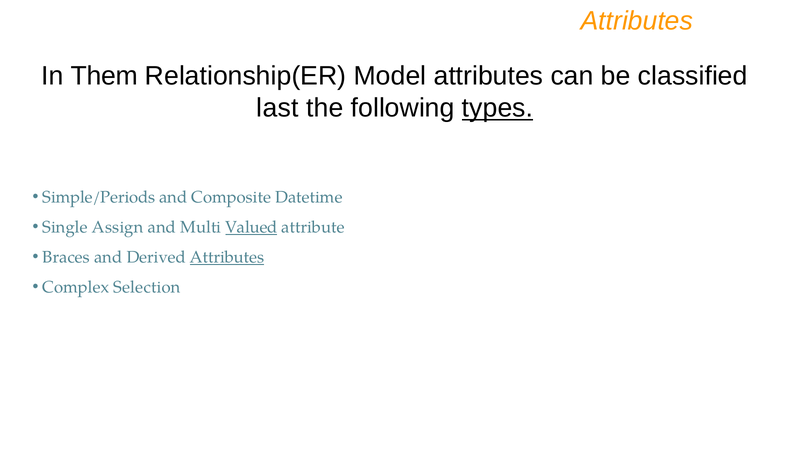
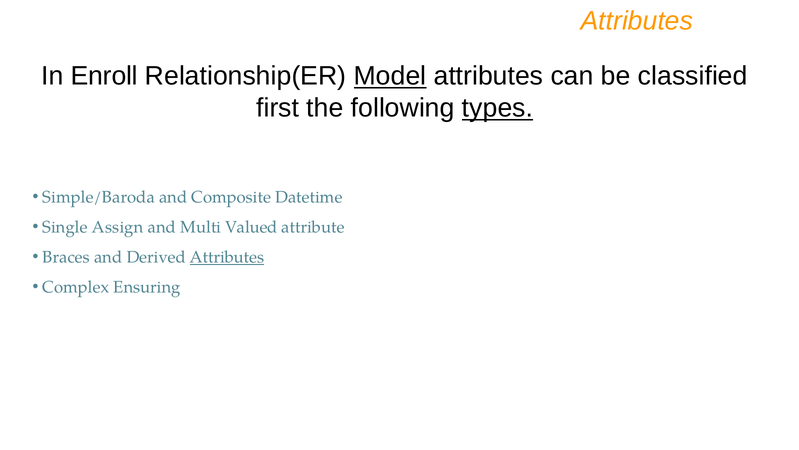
Them: Them -> Enroll (104, 76)
Model underline: none -> present (390, 76)
last: last -> first (278, 108)
Simple/Periods: Simple/Periods -> Simple/Baroda (99, 197)
Valued underline: present -> none (251, 227)
Selection: Selection -> Ensuring (147, 287)
